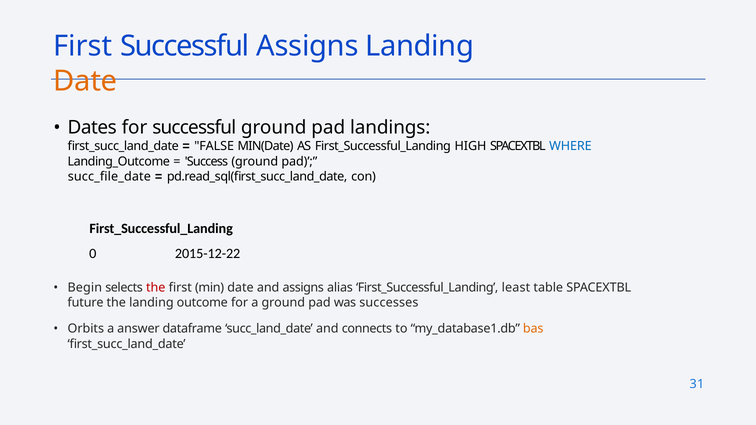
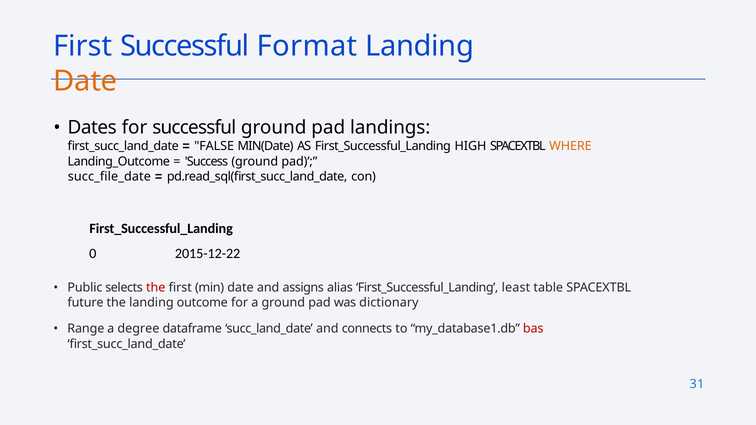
Successful Assigns: Assigns -> Format (307, 46)
WHERE colour: blue -> orange (570, 146)
Begin: Begin -> Public (85, 288)
successes: successes -> dictionary (389, 303)
Orbits: Orbits -> Range (86, 329)
answer: answer -> degree (138, 329)
bas colour: orange -> red (533, 329)
